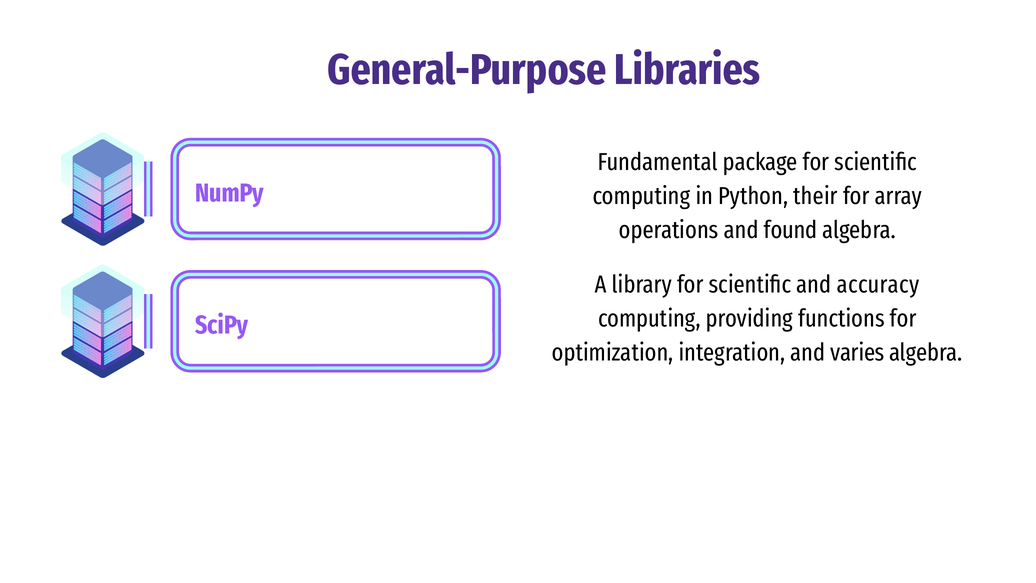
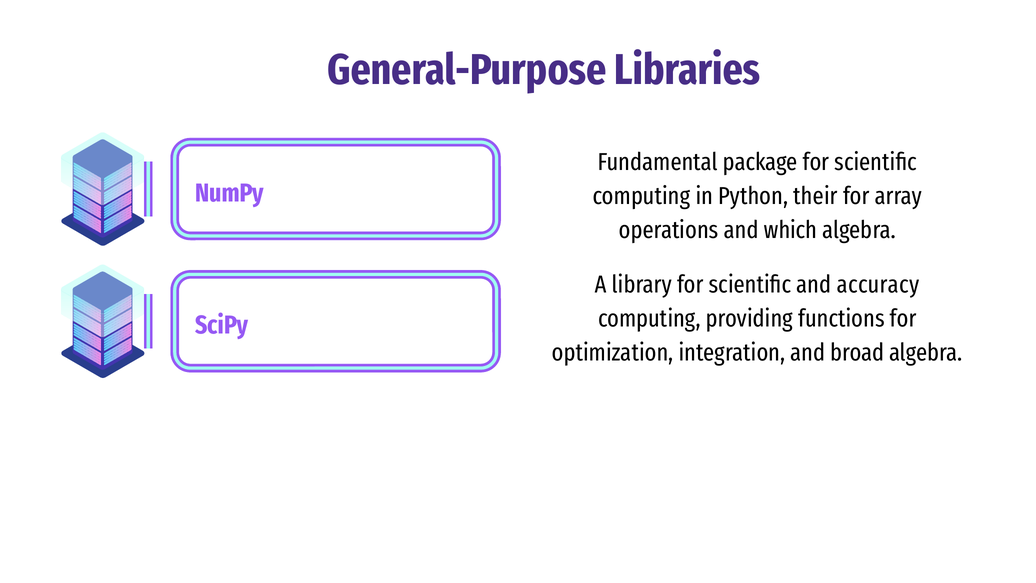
found: found -> which (791, 230)
varies: varies -> broad (857, 352)
